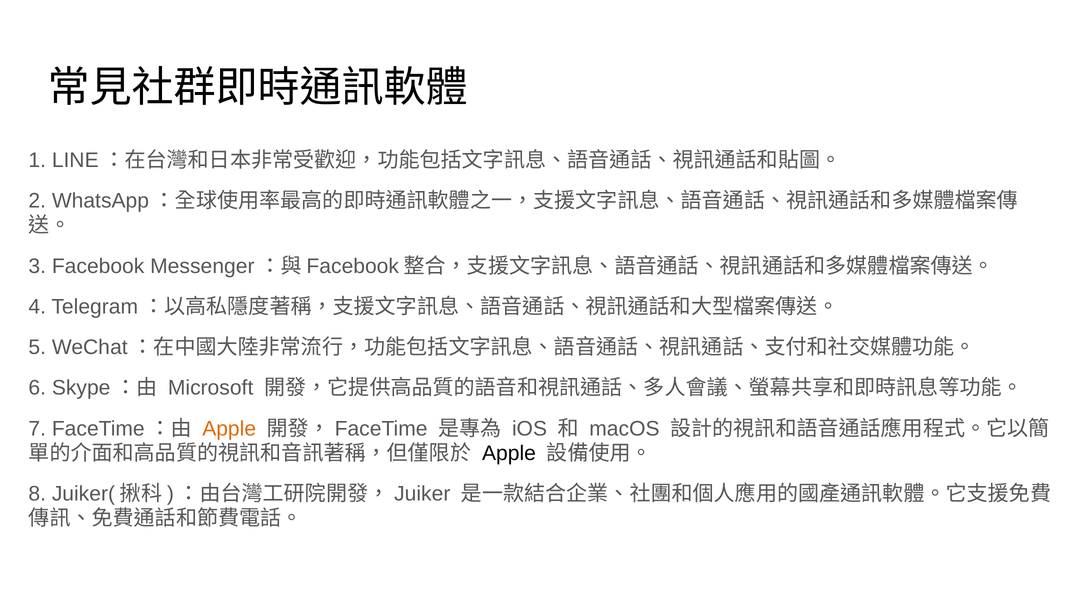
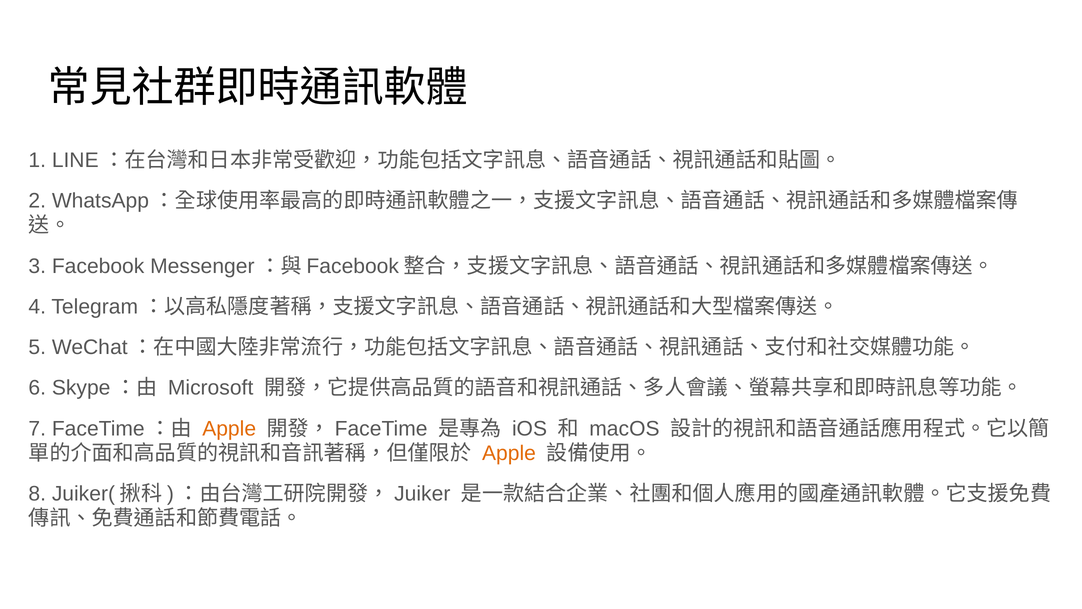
Apple colour: black -> orange (509, 453)
